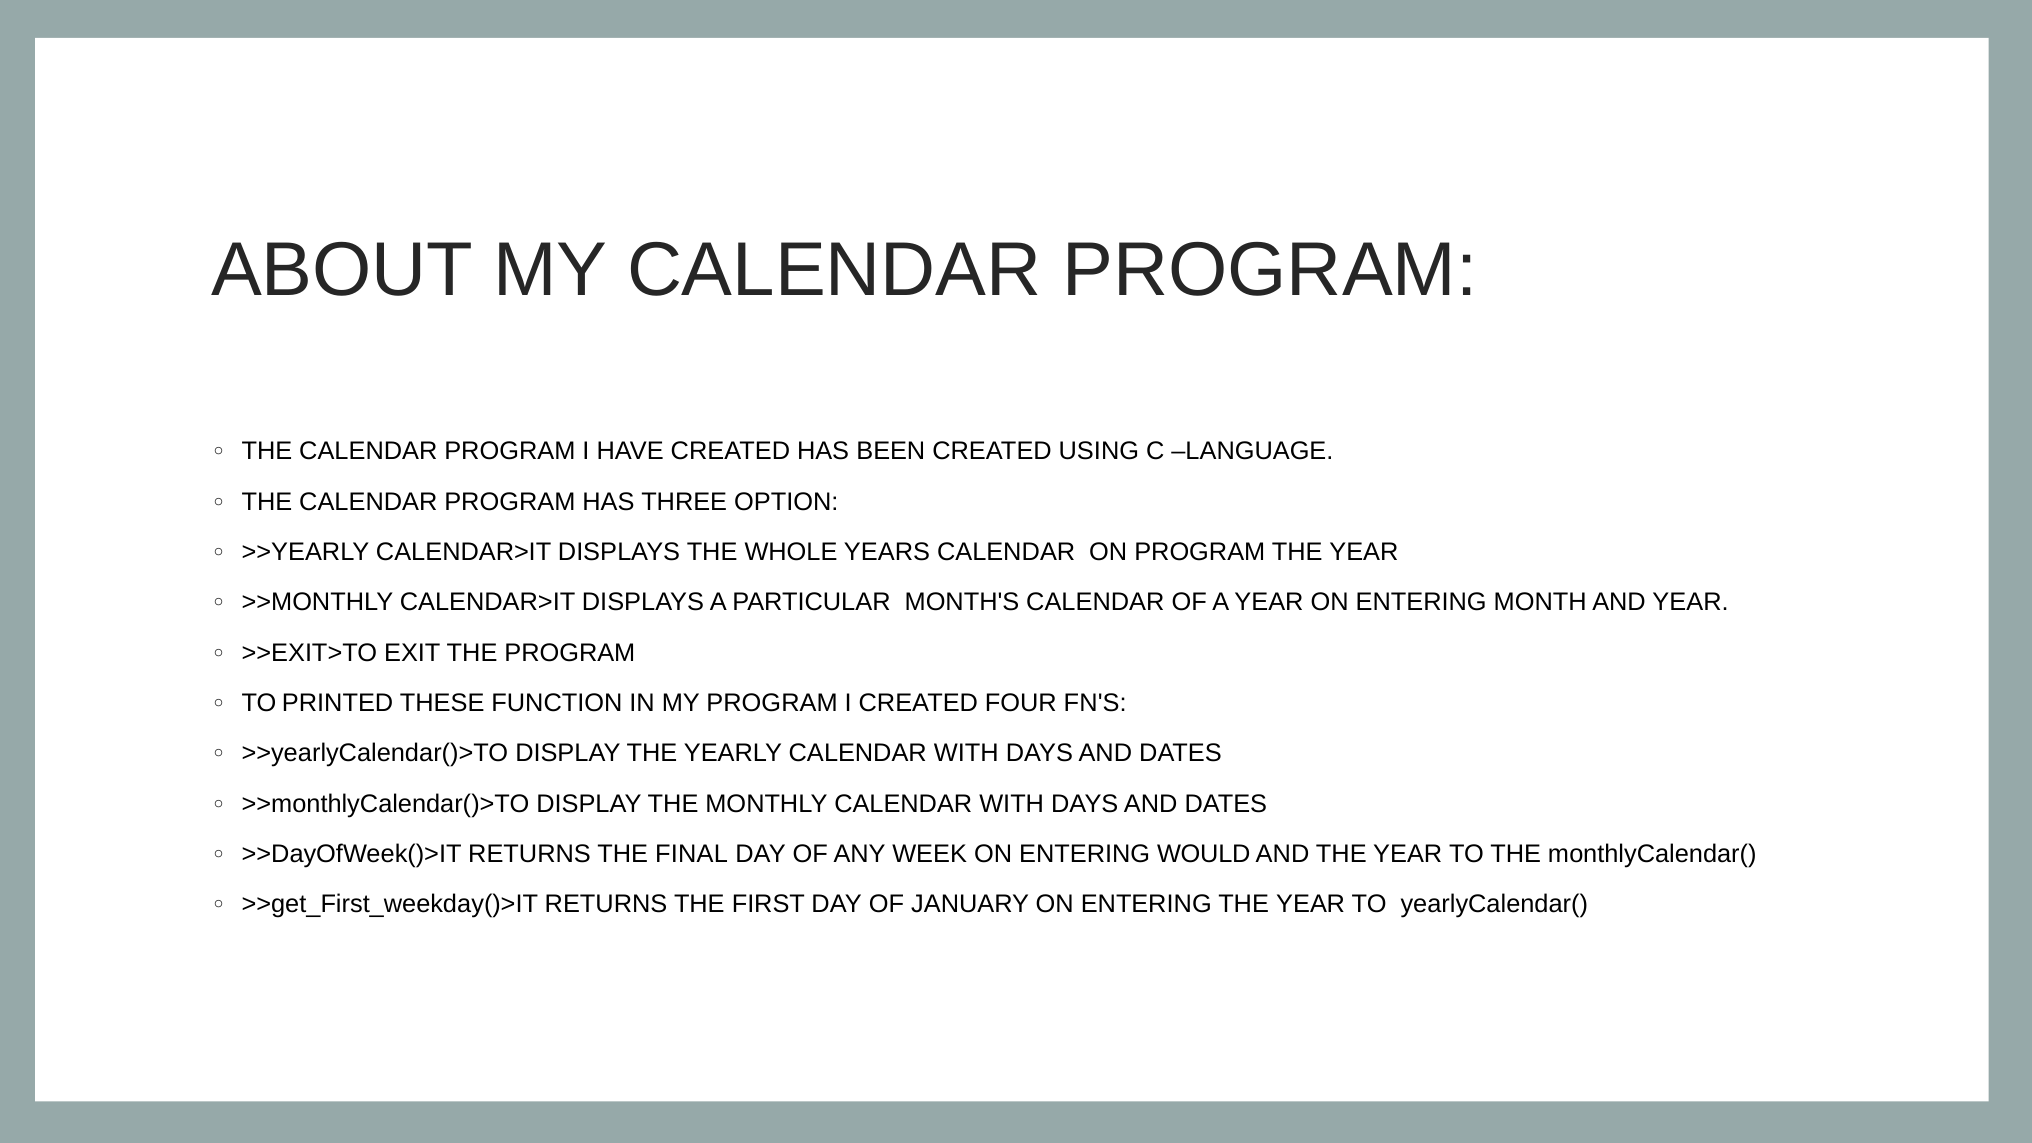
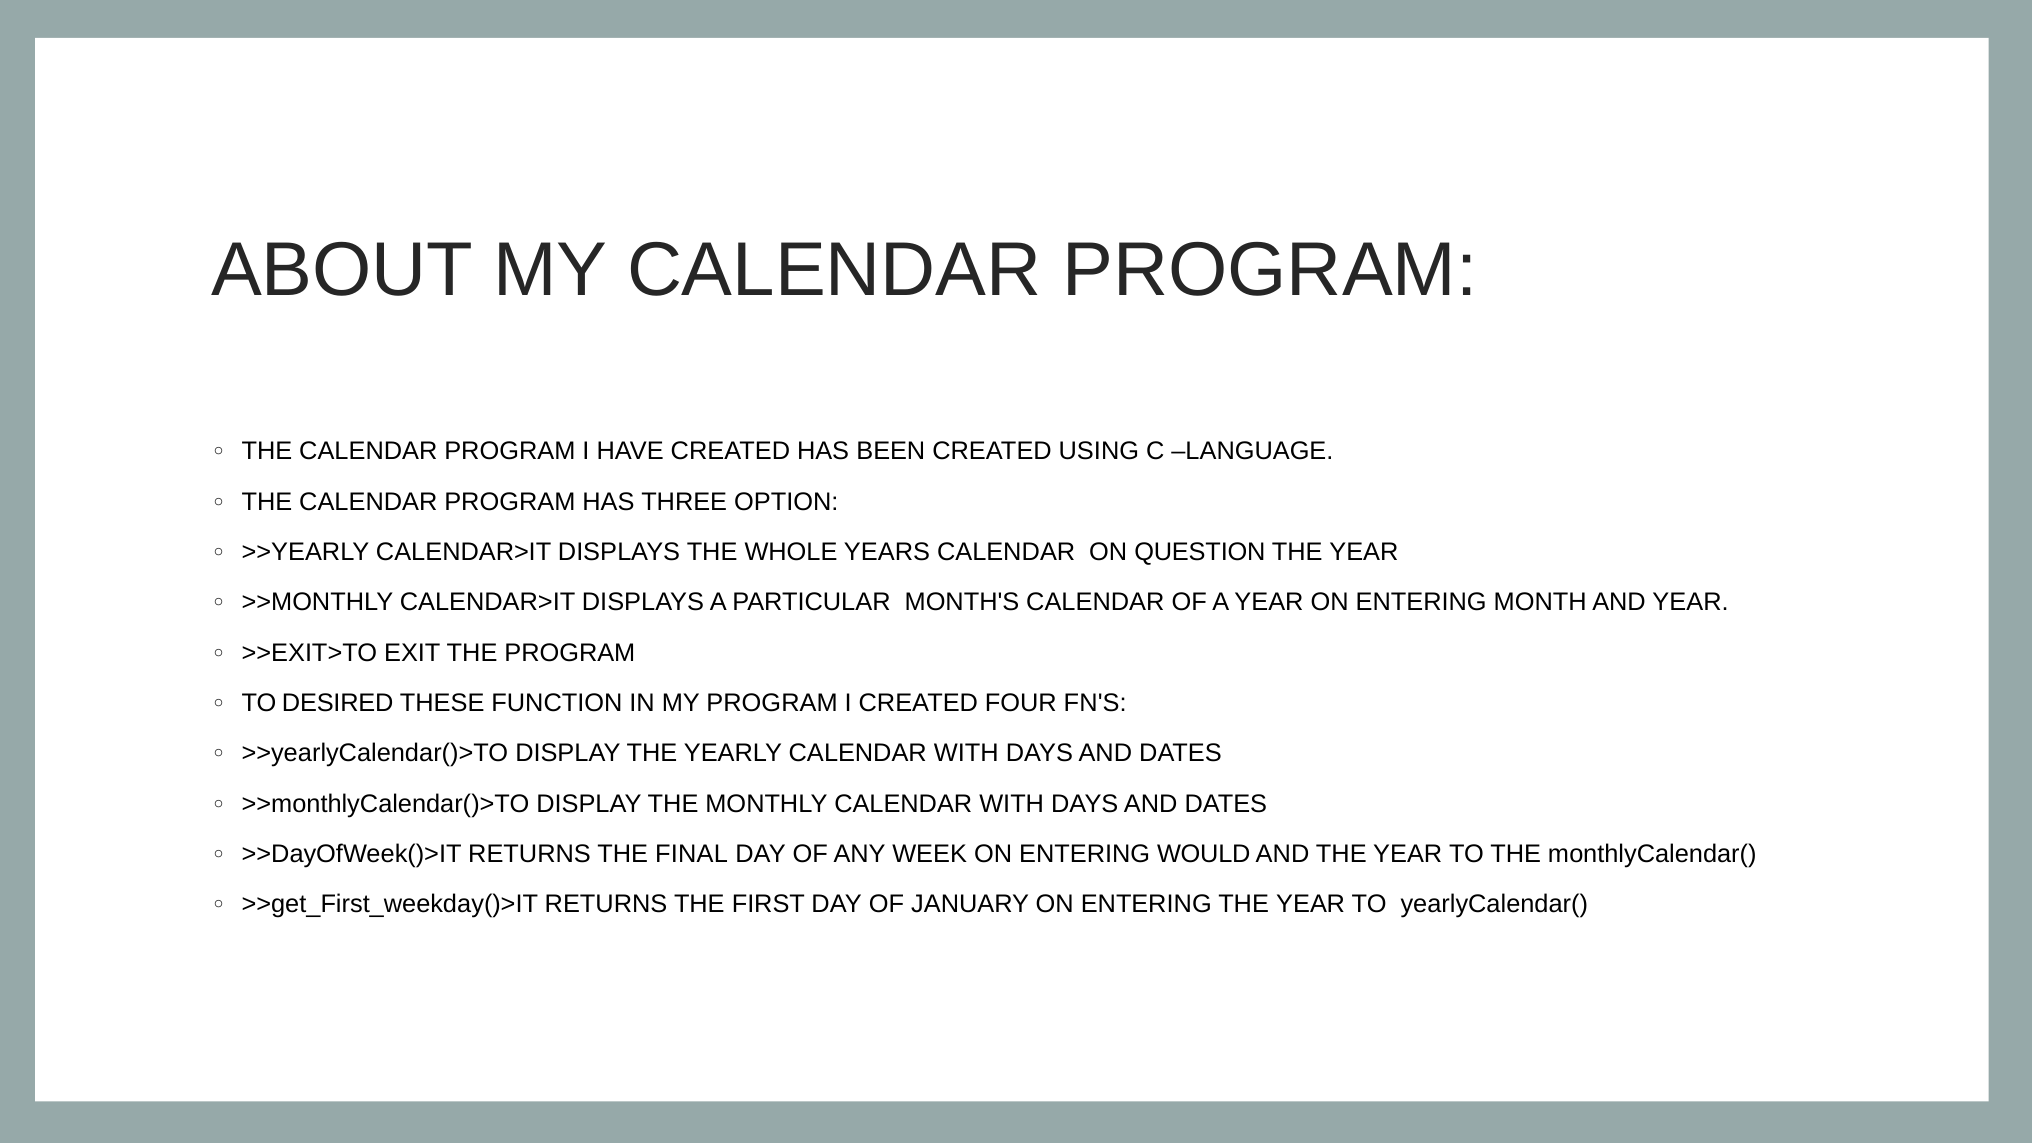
ON PROGRAM: PROGRAM -> QUESTION (1200, 552)
PRINTED: PRINTED -> DESIRED (338, 703)
